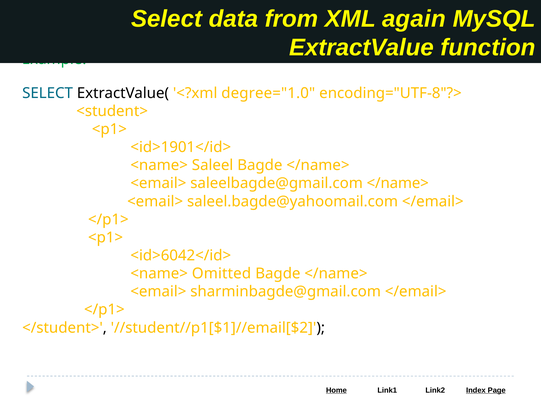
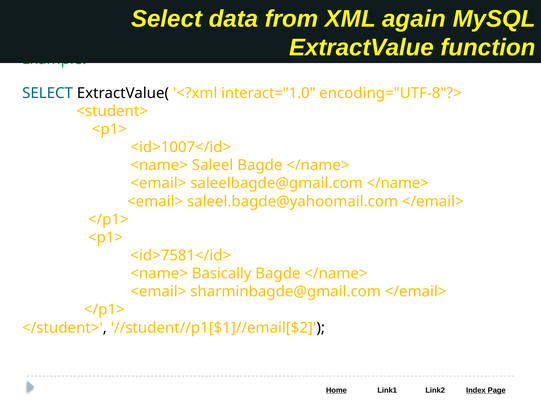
degree="1.0: degree="1.0 -> interact="1.0 (268, 93)
<id>1901</id>: <id>1901</id> -> <id>1007</id> (181, 147)
<id>6042</id>: <id>6042</id> -> <id>7581</id> (181, 255)
Omitted: Omitted -> Basically (222, 273)
